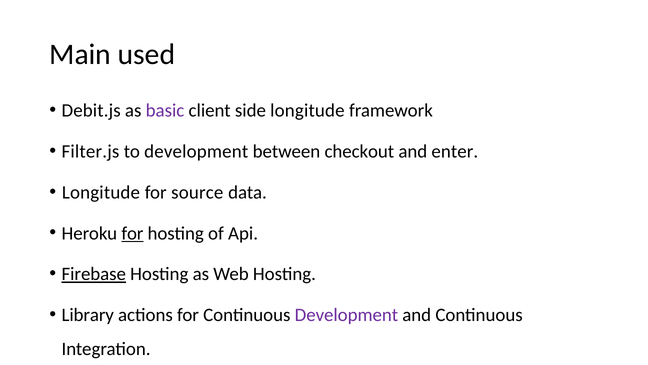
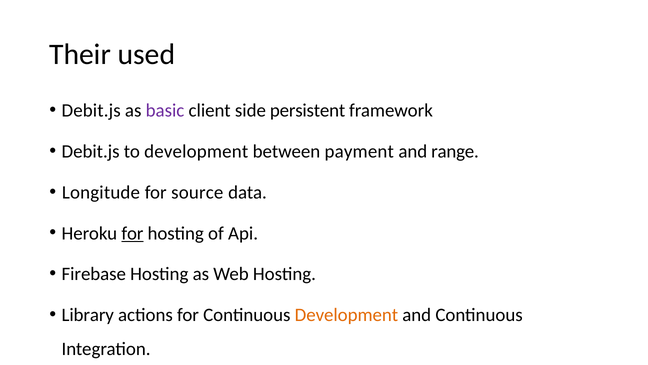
Main: Main -> Their (80, 54)
side longitude: longitude -> persistent (308, 111)
Filter.js: Filter.js -> Debit.js (91, 151)
checkout: checkout -> payment (359, 151)
enter: enter -> range (455, 151)
Firebase underline: present -> none (94, 274)
Development colour: purple -> orange (346, 315)
